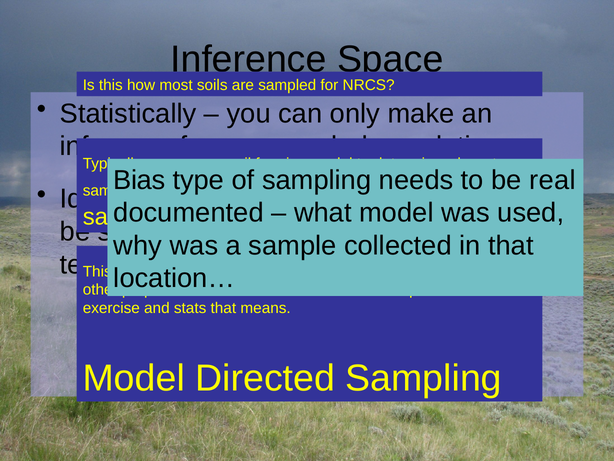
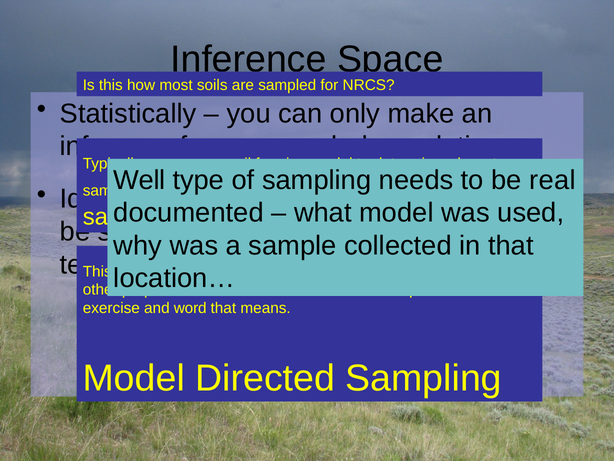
Bias: Bias -> Well (139, 180)
stats: stats -> word (190, 308)
